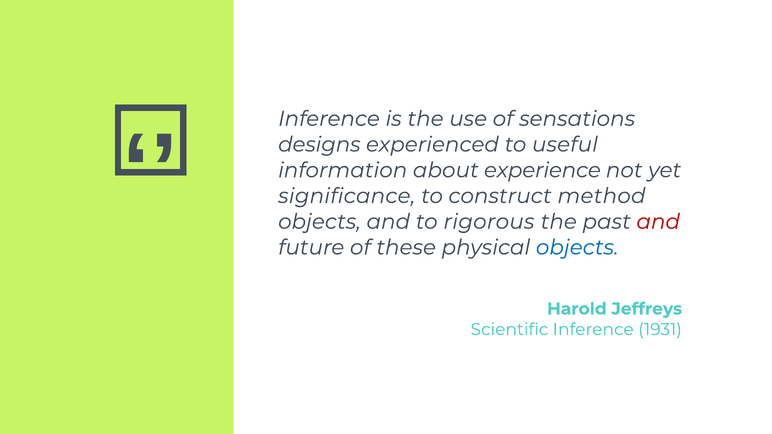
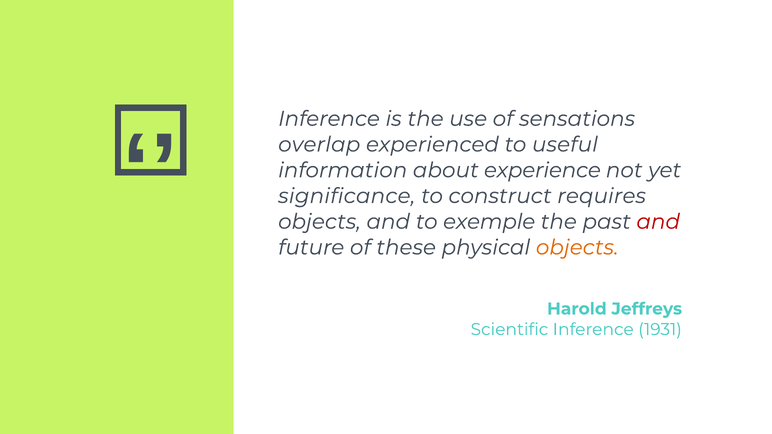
designs: designs -> overlap (319, 145)
method: method -> requires (602, 196)
rigorous: rigorous -> exemple (489, 222)
objects colour: blue -> orange (577, 248)
